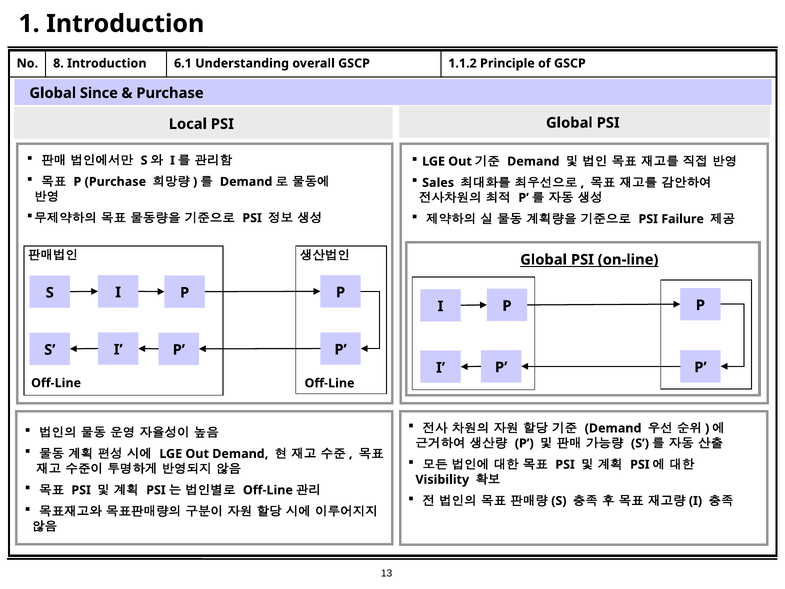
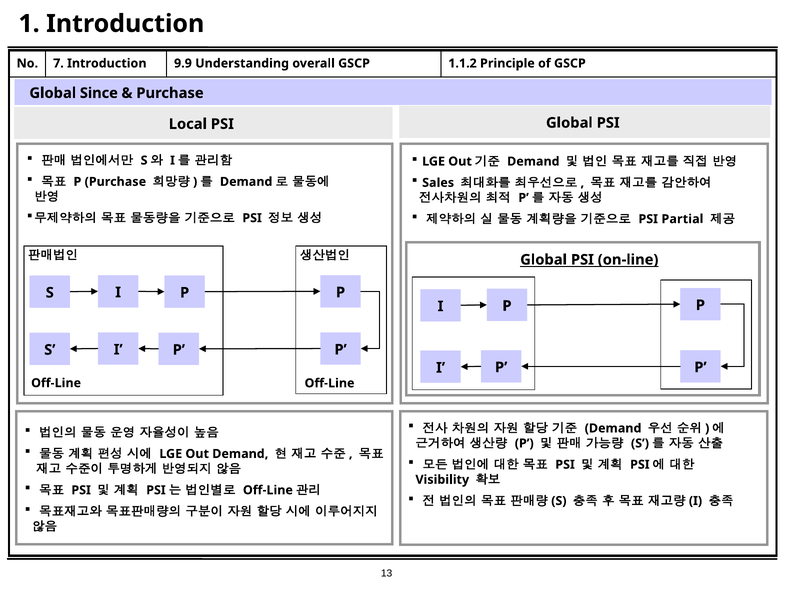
8: 8 -> 7 (58, 63)
6.1: 6.1 -> 9.9 (183, 63)
Failure: Failure -> Partial (682, 219)
